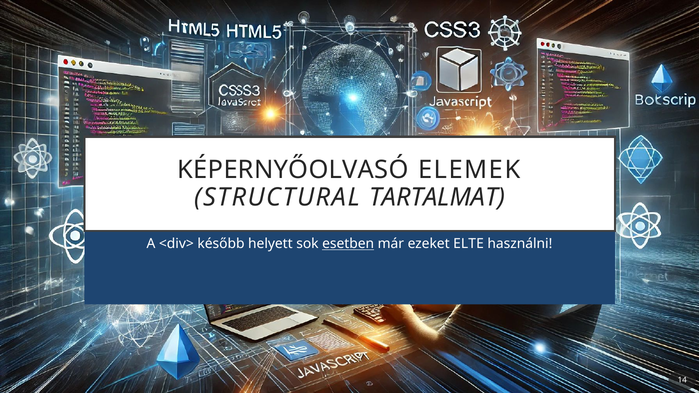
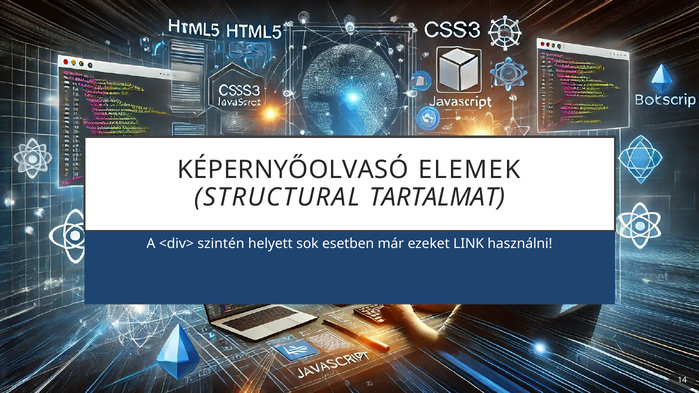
később: később -> szintén (221, 244)
esetben underline: present -> none (348, 244)
ELTE: ELTE -> LINK (469, 244)
